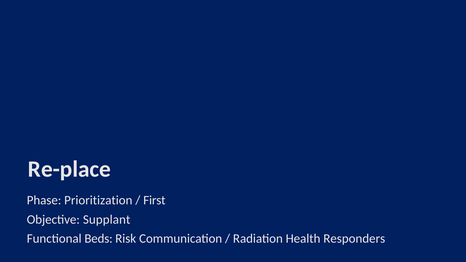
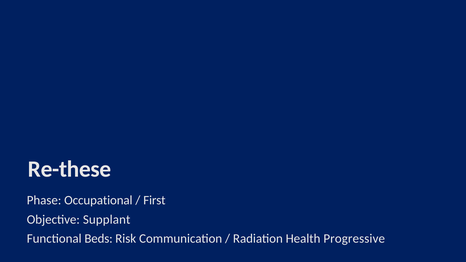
Re-place: Re-place -> Re-these (70, 169)
Prioritization: Prioritization -> Occupational (98, 200)
Responders: Responders -> Progressive (354, 239)
